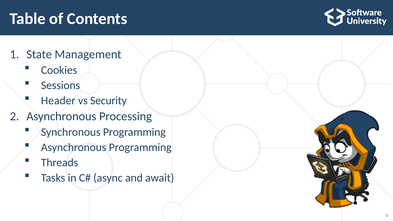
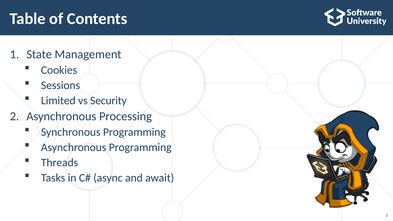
Header: Header -> Limited (58, 101)
